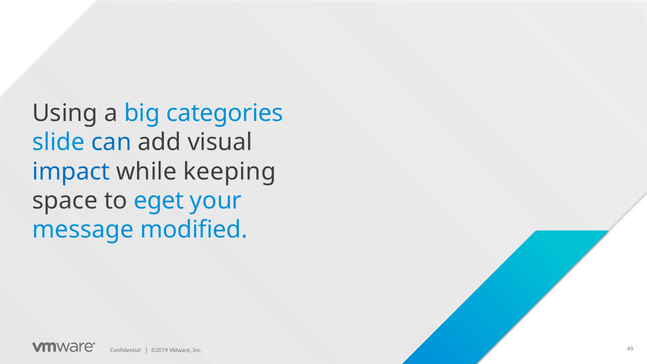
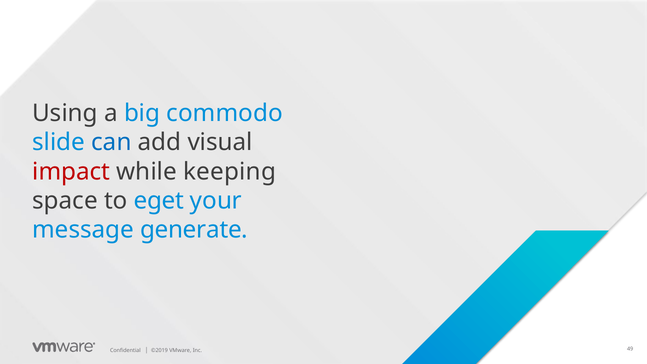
categories: categories -> commodo (225, 113)
impact colour: blue -> red (71, 172)
modified: modified -> generate (194, 230)
